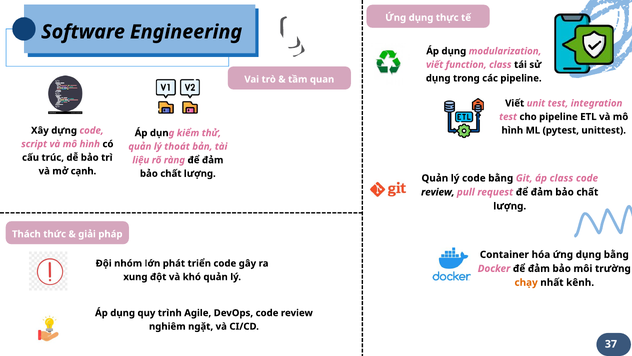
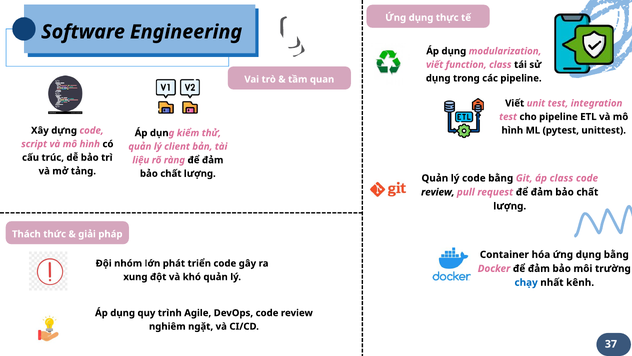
thoát: thoát -> client (177, 146)
cạnh: cạnh -> tảng (83, 171)
chạy colour: orange -> blue (526, 282)
